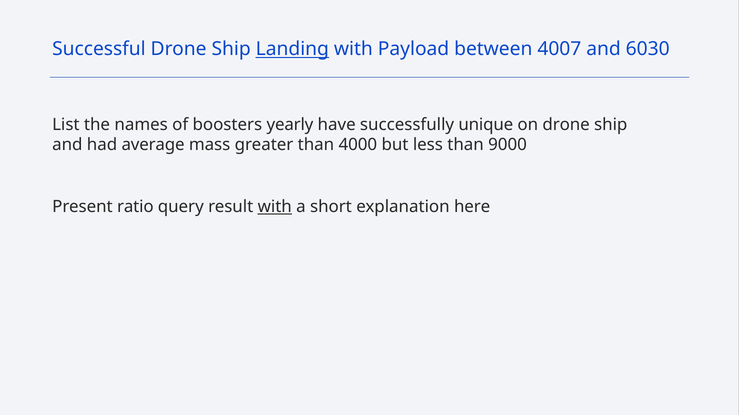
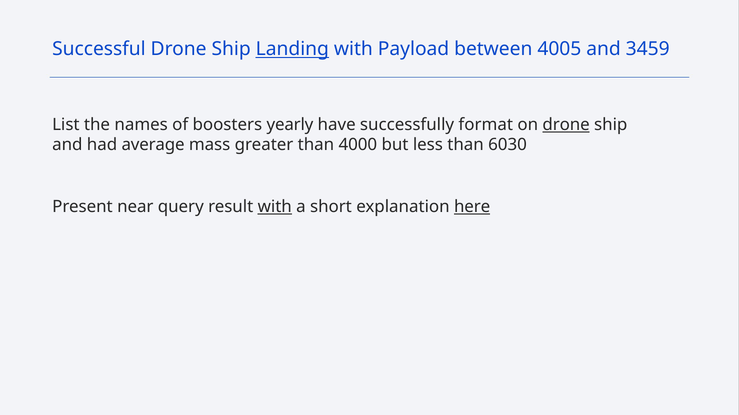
4007: 4007 -> 4005 (559, 49)
6030: 6030 -> 3459 (648, 49)
unique: unique -> format (486, 125)
drone underline: none -> present (566, 125)
9000: 9000 -> 6030 (508, 145)
ratio: ratio -> near (135, 207)
here underline: none -> present (472, 207)
